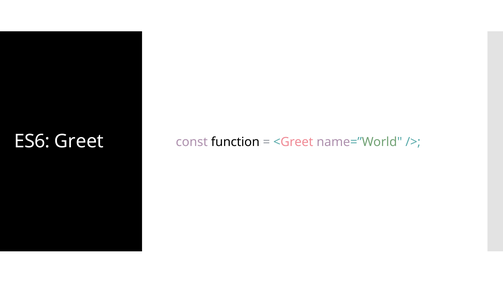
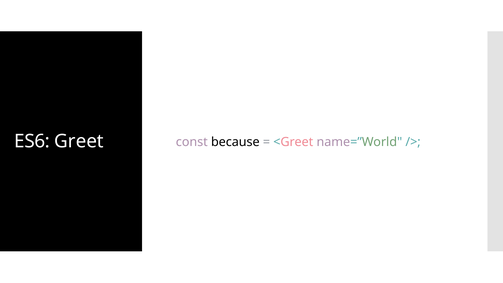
function: function -> because (235, 142)
